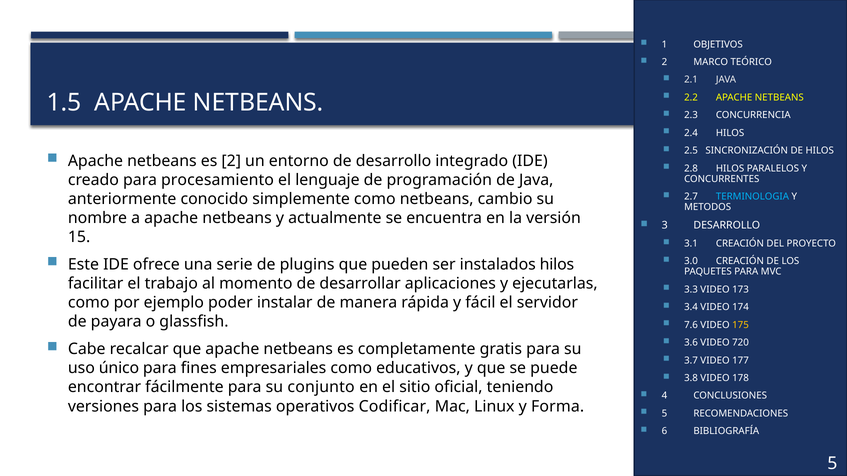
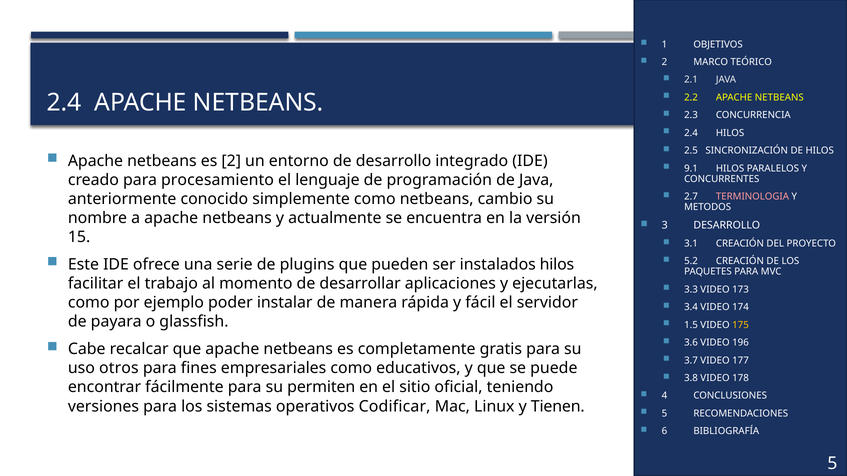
1.5: 1.5 -> 2.4 (64, 103)
2.8: 2.8 -> 9.1 (691, 168)
TERMINOLOGIA colour: light blue -> pink (752, 197)
3.0: 3.0 -> 5.2 (691, 261)
7.6: 7.6 -> 1.5 (691, 325)
720: 720 -> 196 (740, 343)
único: único -> otros (119, 369)
conjunto: conjunto -> permiten (321, 388)
Forma: Forma -> Tienen (558, 407)
